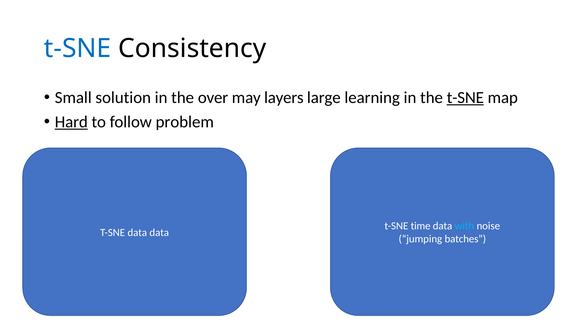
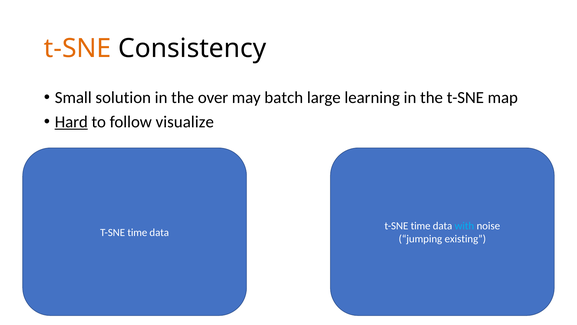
t-SNE colour: blue -> orange (78, 48)
layers: layers -> batch (284, 98)
t-SNE underline: present -> none (465, 98)
problem: problem -> visualize (185, 122)
data: data -> time (137, 232)
batches: batches -> existing (465, 239)
